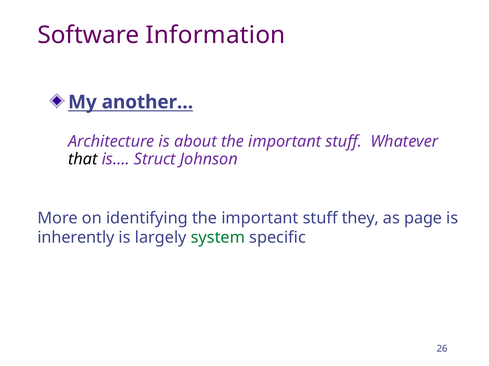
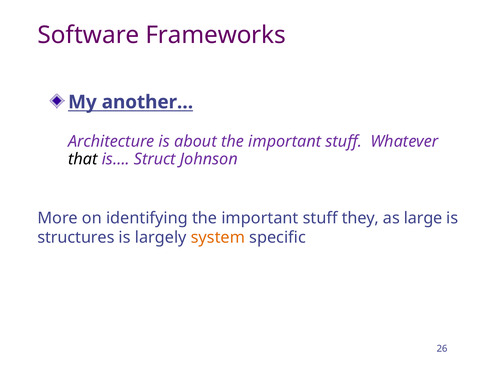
Information: Information -> Frameworks (216, 35)
page: page -> large (423, 218)
inherently: inherently -> structures (76, 238)
system colour: green -> orange (218, 238)
